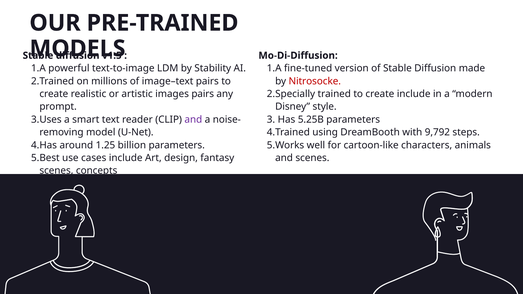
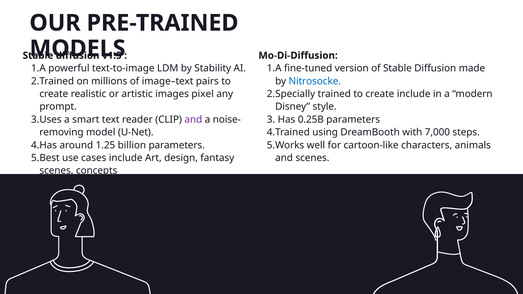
Nitrosocke colour: red -> blue (315, 81)
images pairs: pairs -> pixel (203, 94)
5.25B: 5.25B -> 0.25B (311, 120)
9,792: 9,792 -> 7,000 (437, 132)
